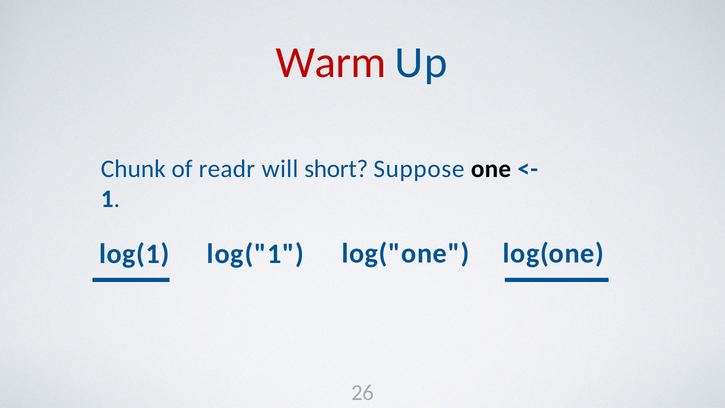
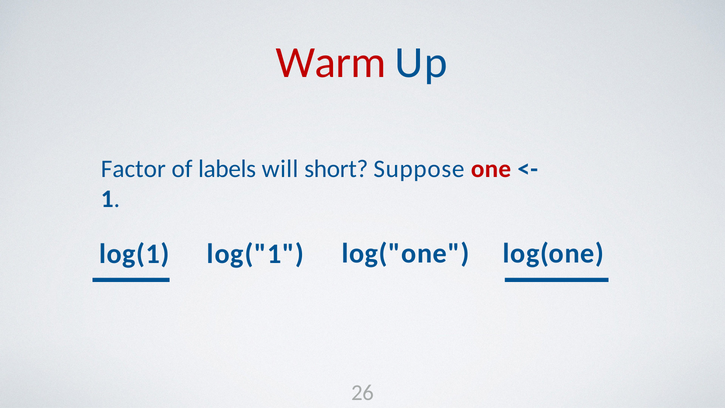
Chunk: Chunk -> Factor (133, 169)
readr: readr -> labels (227, 169)
one colour: black -> red (491, 169)
